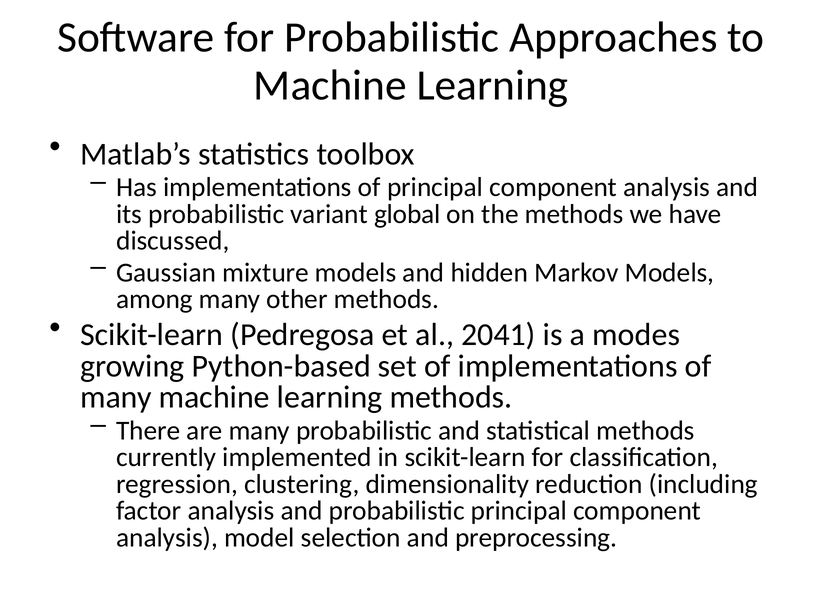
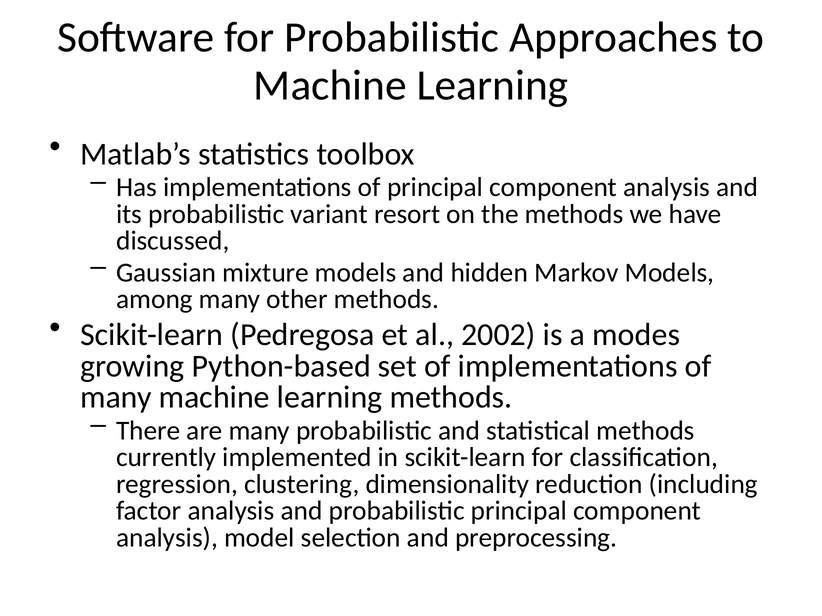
global: global -> resort (407, 214)
2041: 2041 -> 2002 (498, 335)
